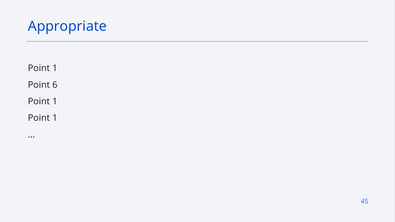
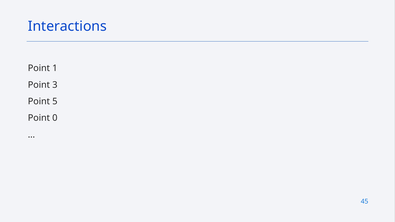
Appropriate: Appropriate -> Interactions (67, 26)
6: 6 -> 3 (55, 85)
1: 1 -> 5 (55, 101)
1: 1 -> 0 (55, 118)
